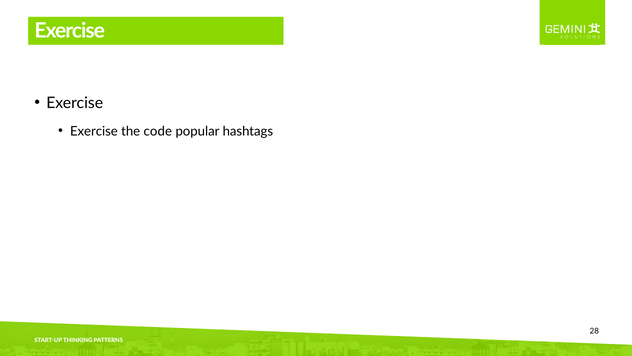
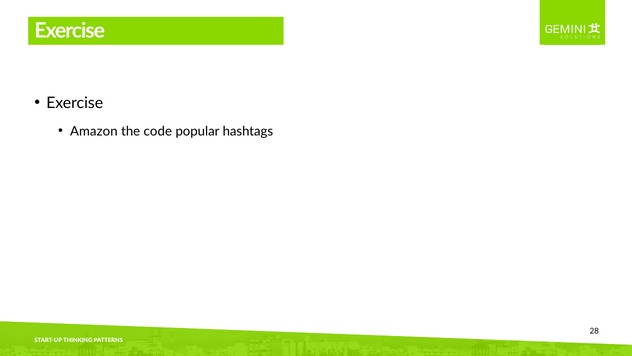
Exercise: Exercise -> Amazon (94, 131)
